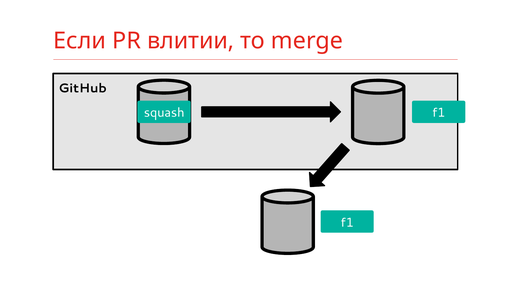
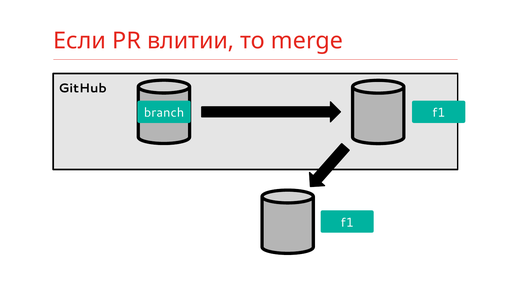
squash: squash -> branch (164, 113)
